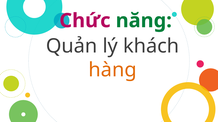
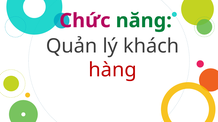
hàng colour: orange -> red (113, 70)
